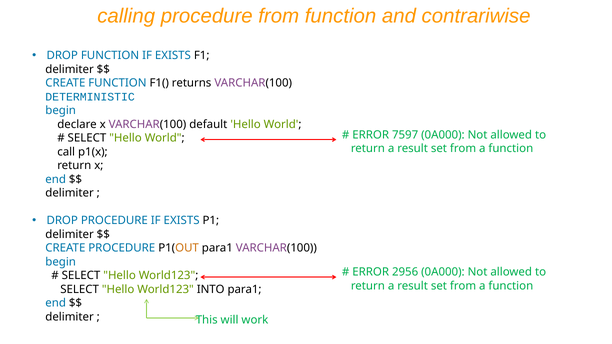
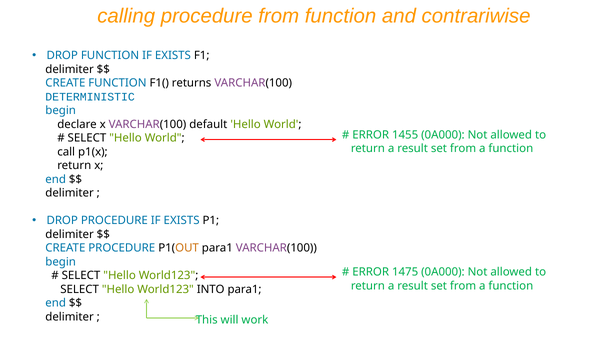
7597: 7597 -> 1455 (405, 135)
2956: 2956 -> 1475 (405, 272)
